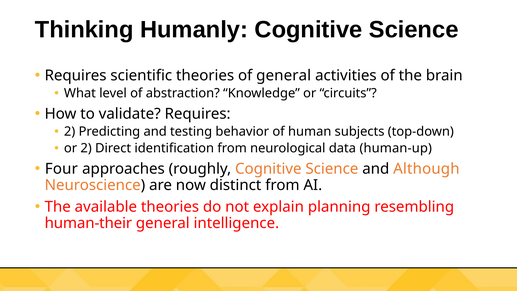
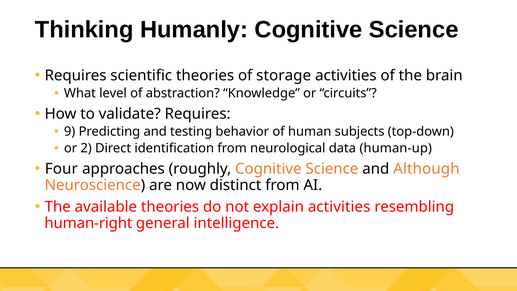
of general: general -> storage (284, 75)
2: 2 -> 9 (70, 132)
explain planning: planning -> activities (339, 207)
human-their: human-their -> human-right (88, 223)
